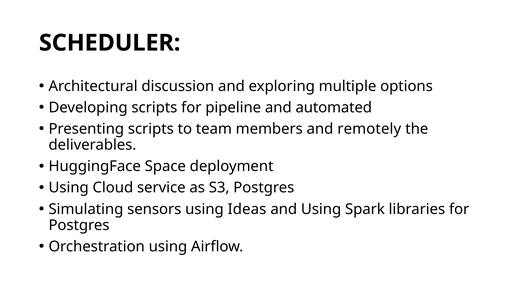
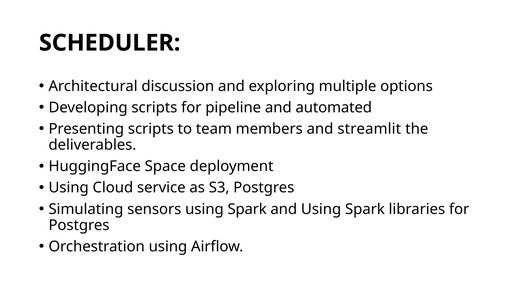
remotely: remotely -> streamlit (369, 129)
sensors using Ideas: Ideas -> Spark (247, 209)
